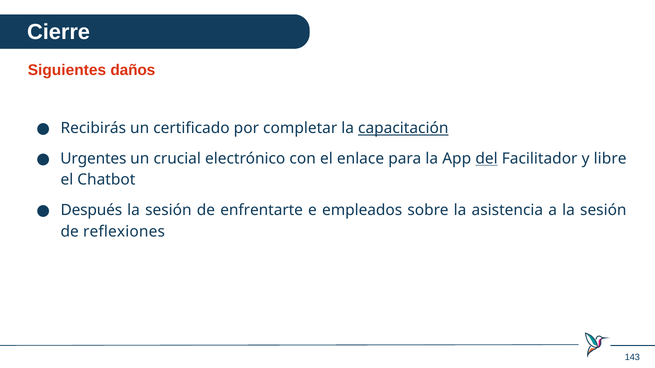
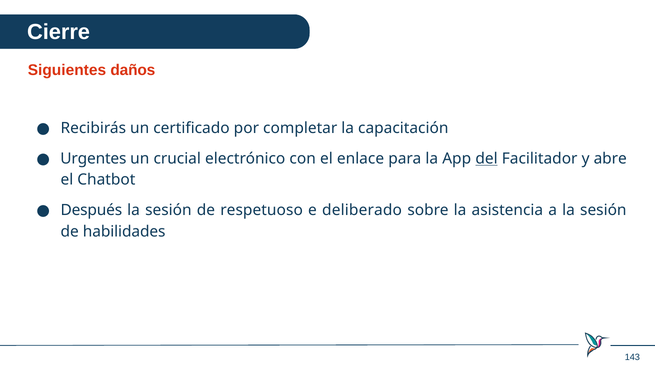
capacitación underline: present -> none (403, 128)
libre: libre -> abre (610, 159)
enfrentarte: enfrentarte -> respetuoso (262, 211)
empleados: empleados -> deliberado (362, 211)
reflexiones: reflexiones -> habilidades (124, 232)
